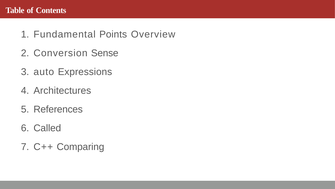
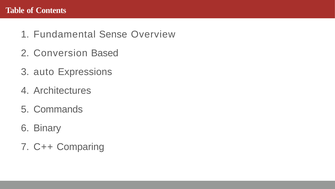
Points: Points -> Sense (113, 34)
Sense: Sense -> Based (105, 53)
References: References -> Commands (58, 109)
Called: Called -> Binary (47, 128)
